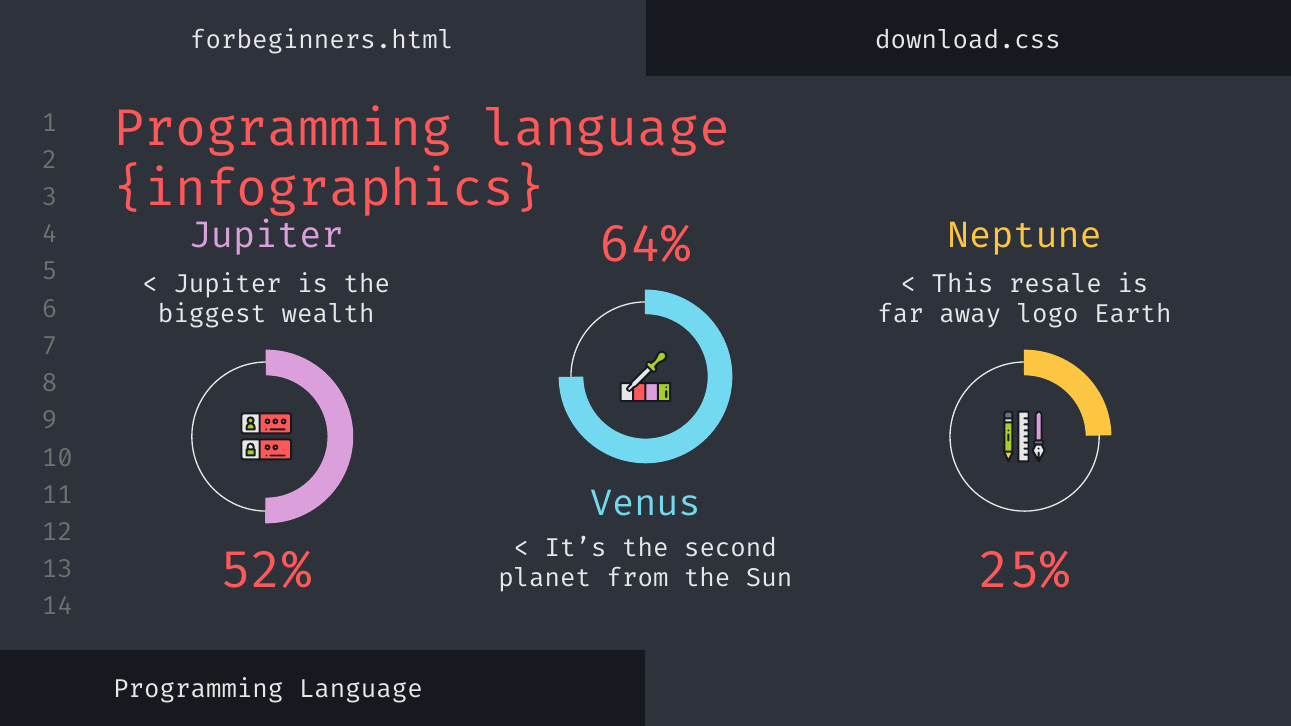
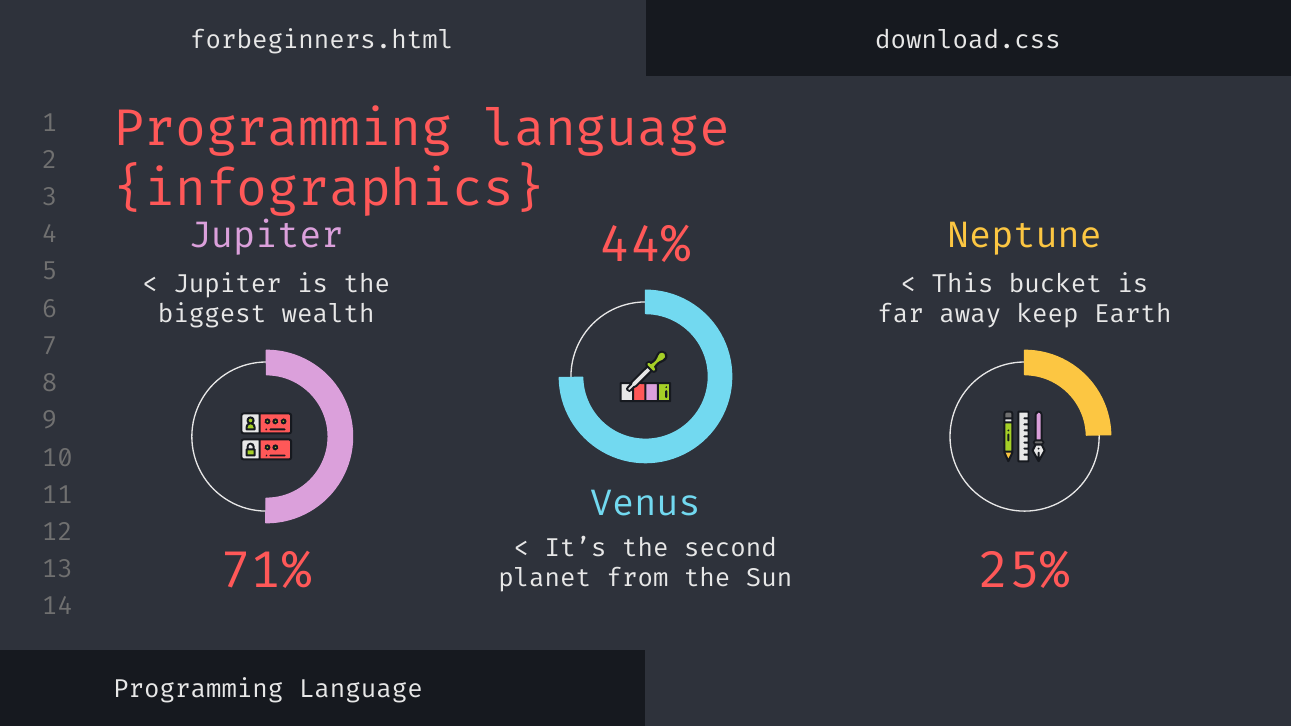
64%: 64% -> 44% (646, 245)
resale: resale -> bucket (1055, 284)
logo: logo -> keep (1048, 314)
52%: 52% -> 71% (266, 571)
